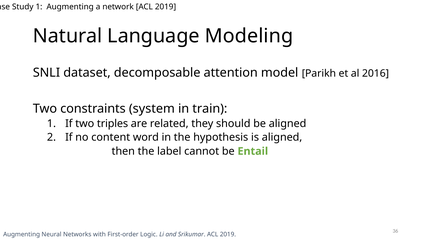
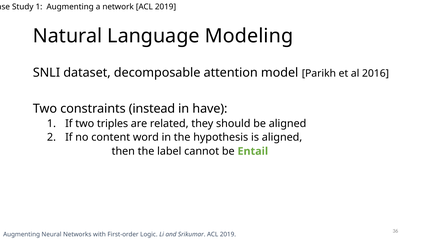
system: system -> instead (152, 109)
train: train -> have (210, 109)
